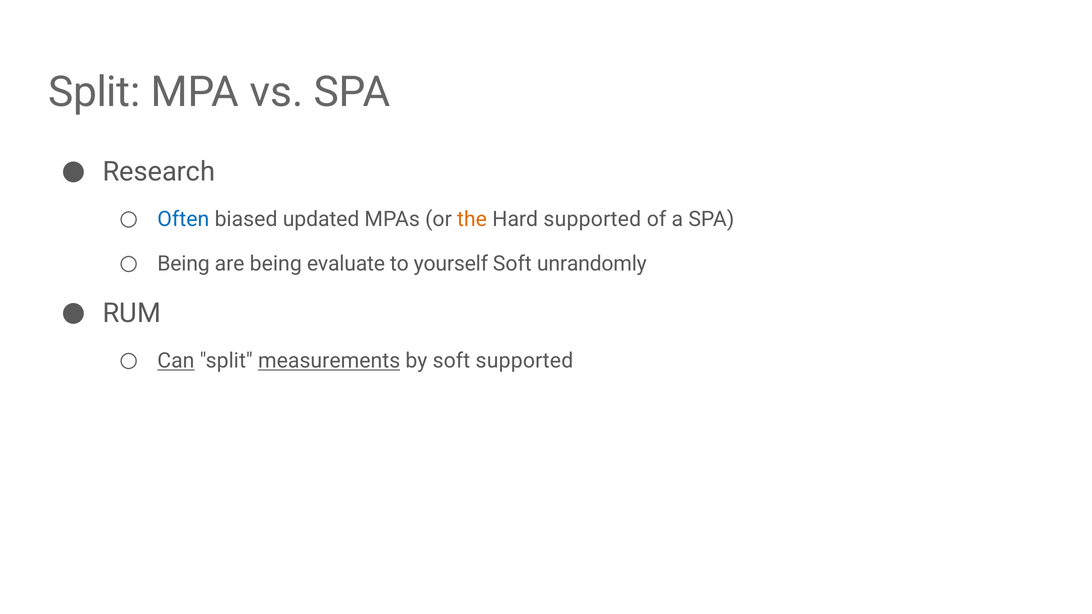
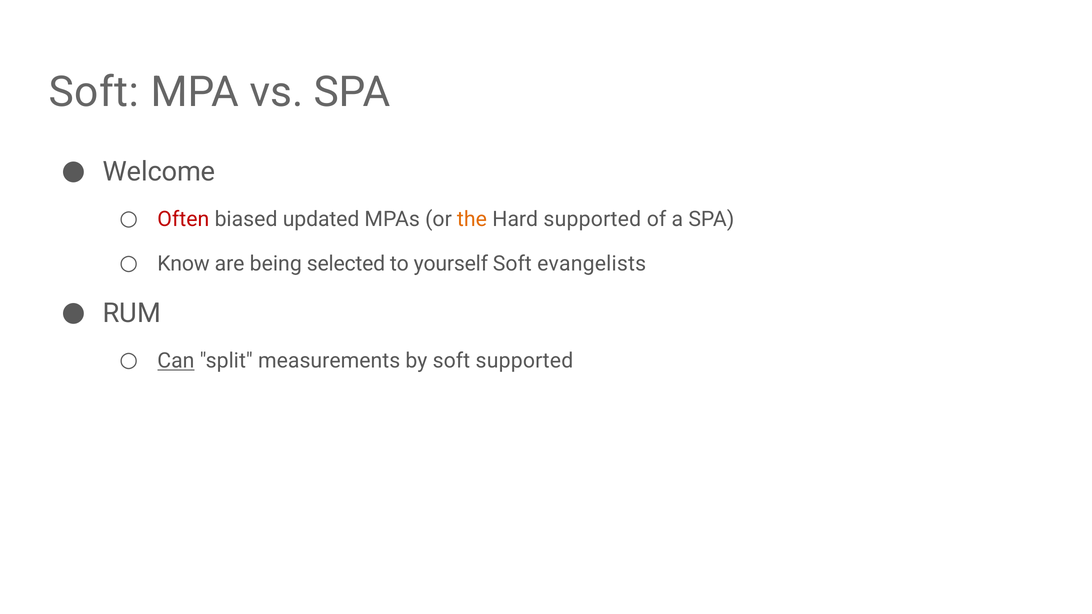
Split: Split -> Soft (94, 93)
Research: Research -> Welcome (159, 172)
Often colour: blue -> red (183, 219)
Being: Being -> Know (183, 264)
evaluate: evaluate -> selected (346, 264)
unrandomly: unrandomly -> evangelists (592, 264)
measurements underline: present -> none (329, 361)
